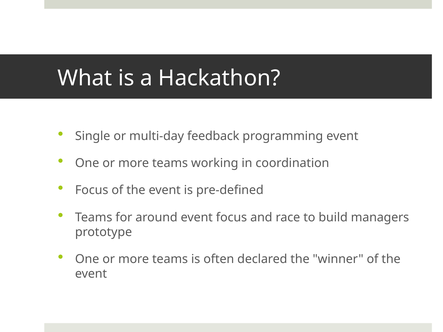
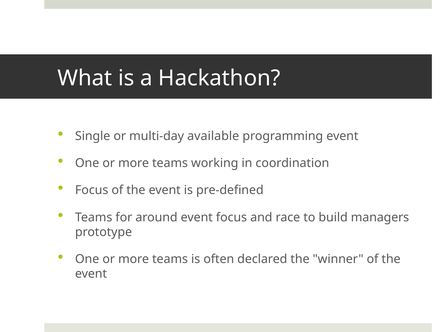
feedback: feedback -> available (213, 136)
